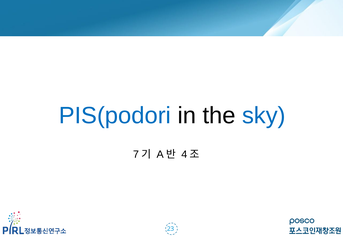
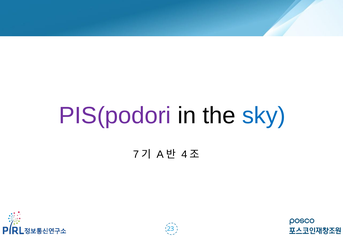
PIS(podori colour: blue -> purple (115, 116)
